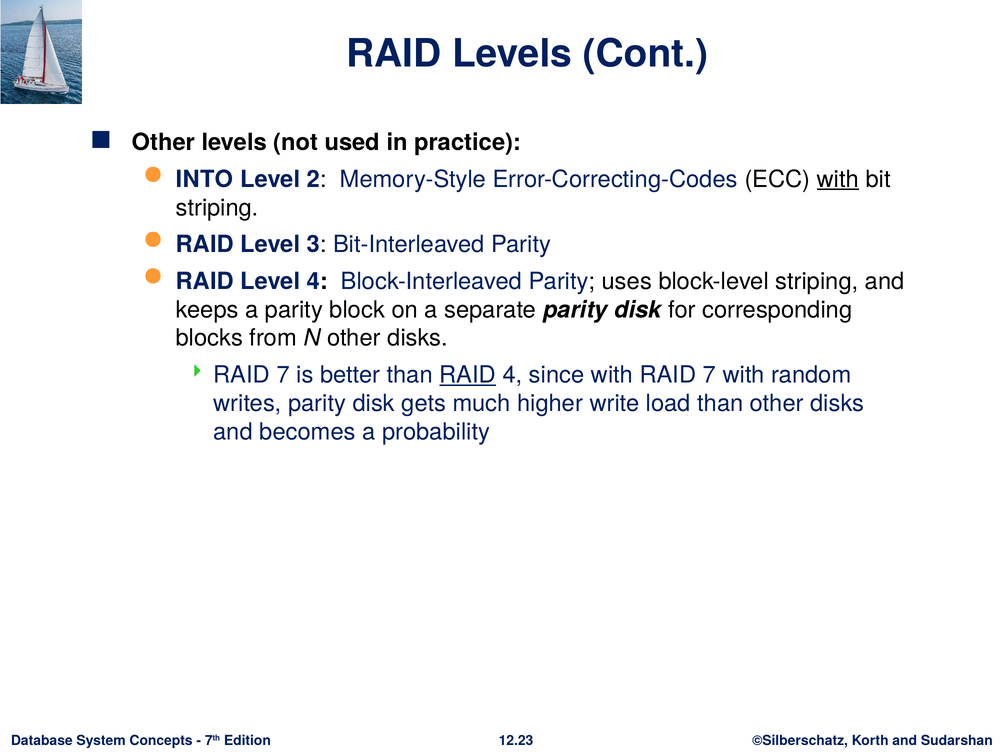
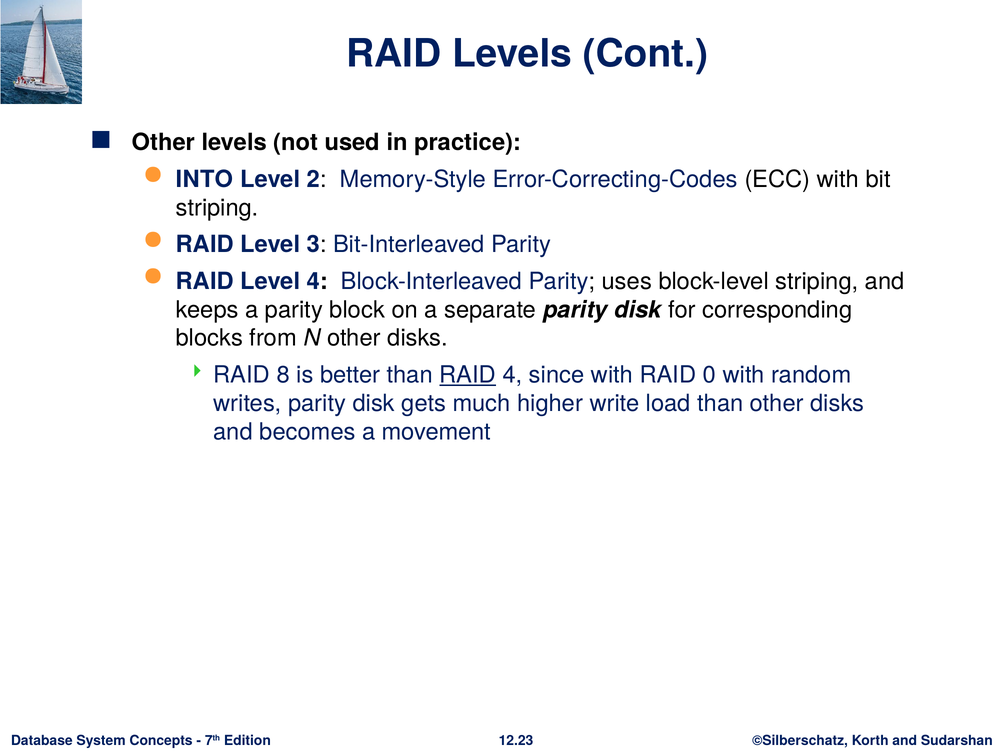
with underline: present -> none (838, 179)
7: 7 -> 8 (283, 375)
with RAID 7: 7 -> 0 (709, 375)
probability: probability -> movement (436, 431)
